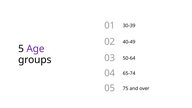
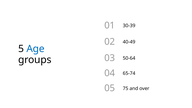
Age colour: purple -> blue (36, 49)
